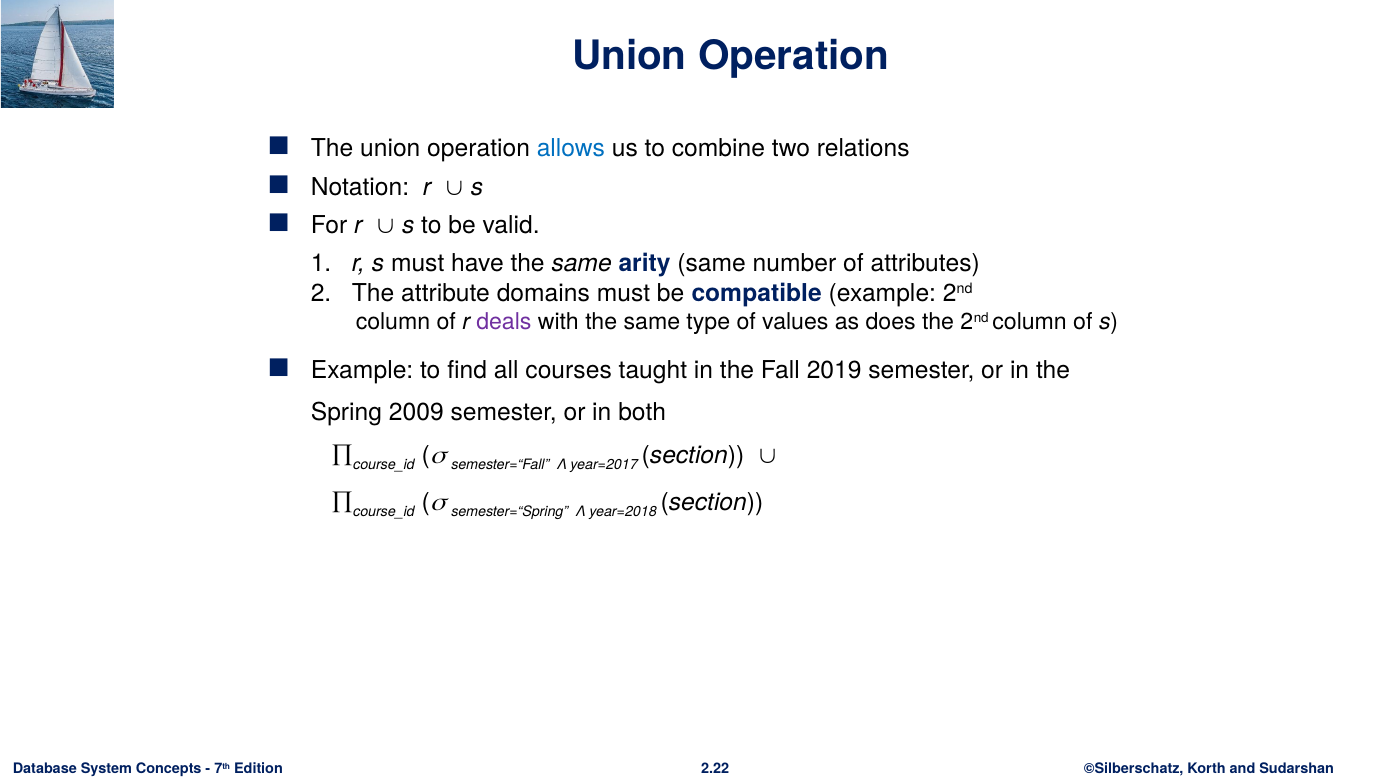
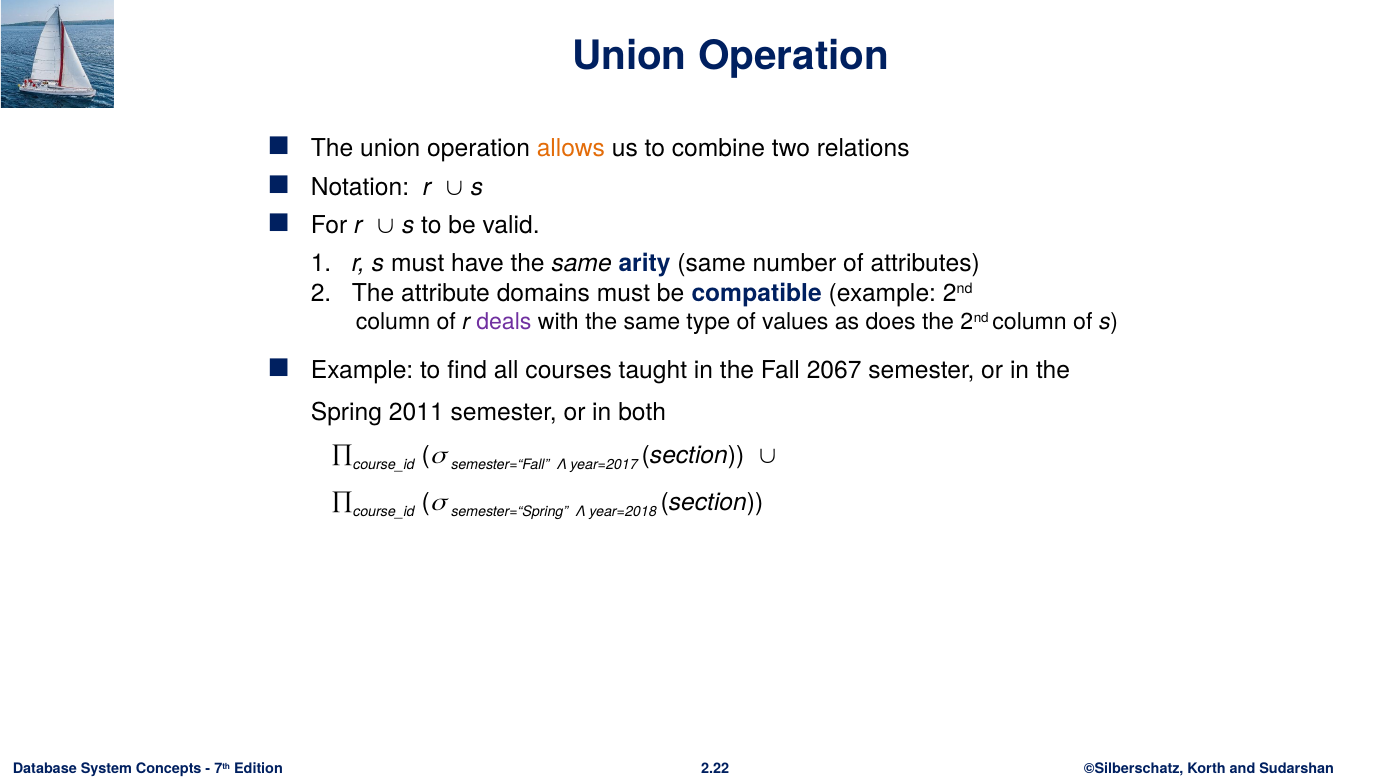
allows colour: blue -> orange (571, 149)
2019: 2019 -> 2067 (834, 371)
2009: 2009 -> 2011 (416, 412)
